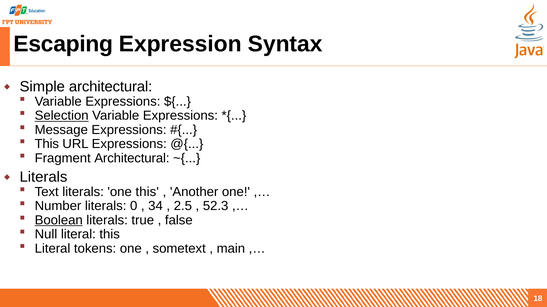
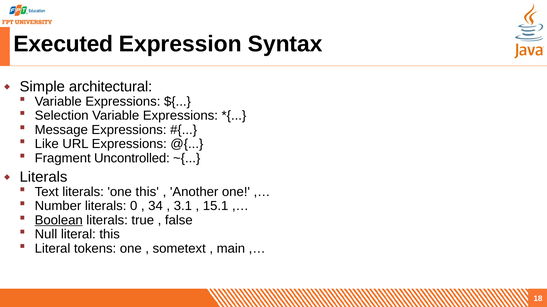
Escaping: Escaping -> Executed (63, 44)
Selection underline: present -> none (62, 116)
This: This -> Like (47, 144)
Fragment Architectural: Architectural -> Uncontrolled (132, 158)
2.5: 2.5 -> 3.1 (183, 206)
52.3: 52.3 -> 15.1 (216, 206)
